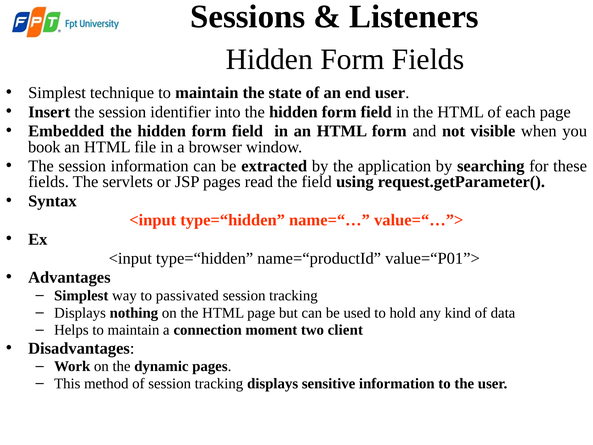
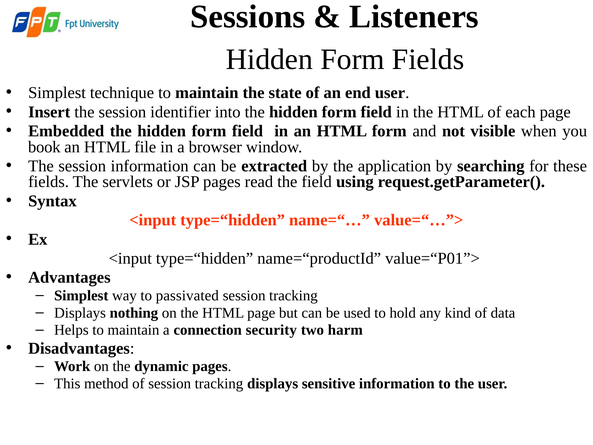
moment: moment -> security (271, 330)
client: client -> harm (345, 330)
